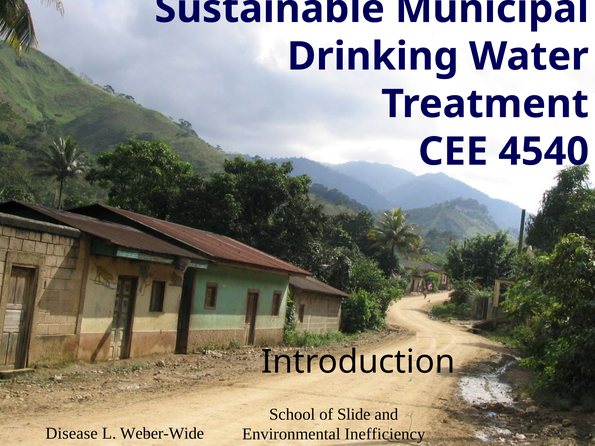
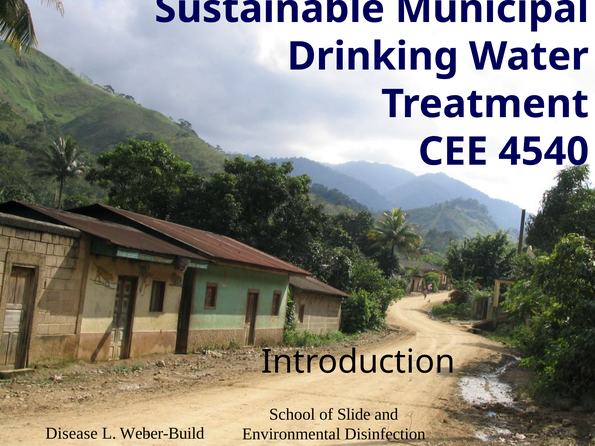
Weber-Wide: Weber-Wide -> Weber-Build (162, 434)
Inefficiency: Inefficiency -> Disinfection (385, 434)
